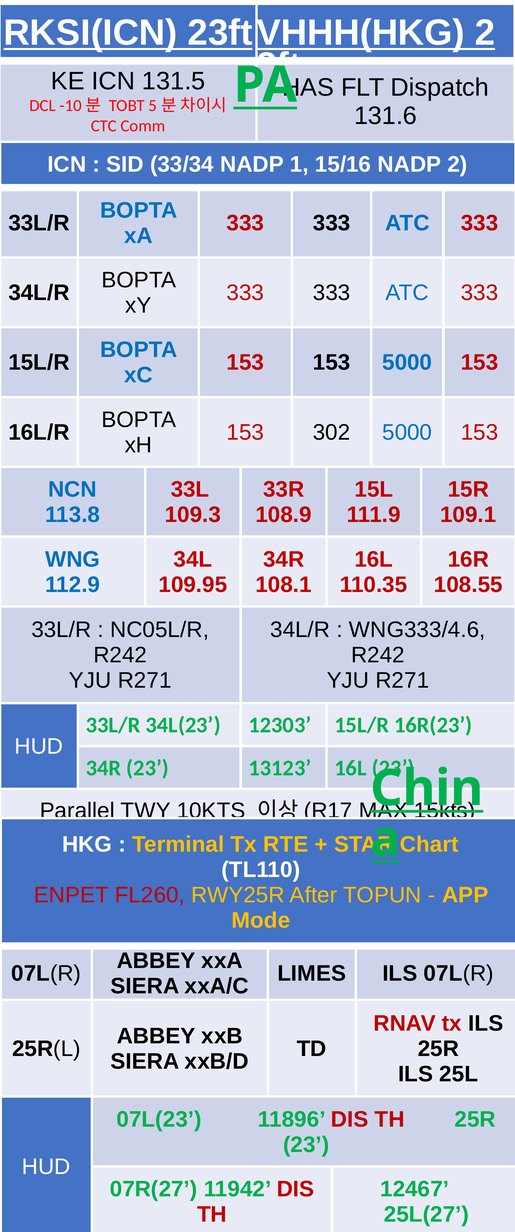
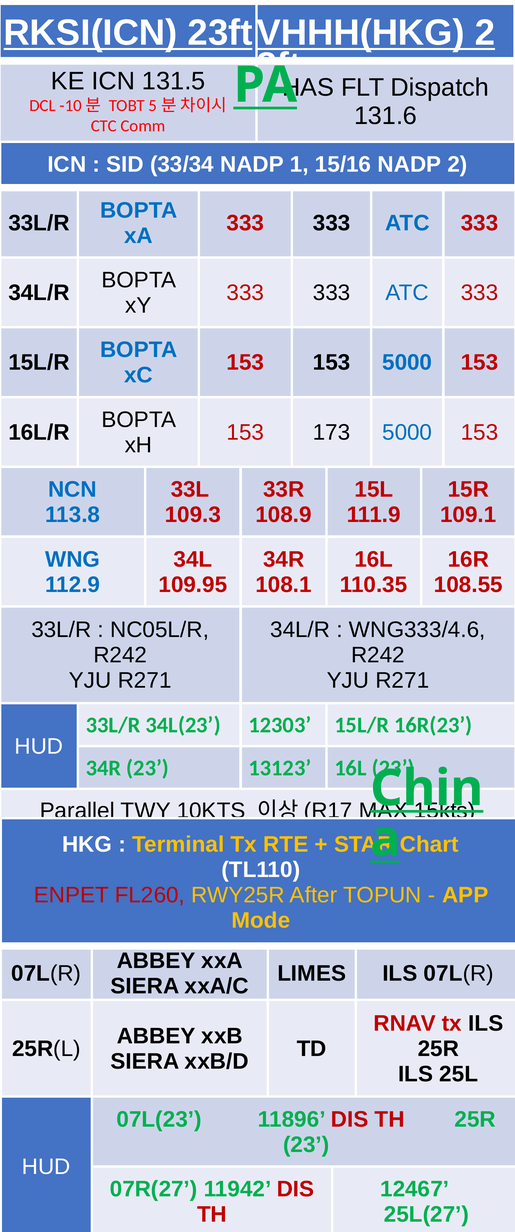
302: 302 -> 173 (332, 432)
